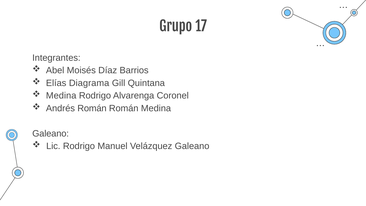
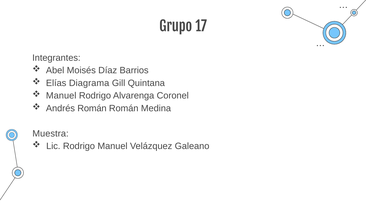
Medina: Medina -> Manuel (61, 96)
Galeano: Galeano -> Muestra (50, 133)
